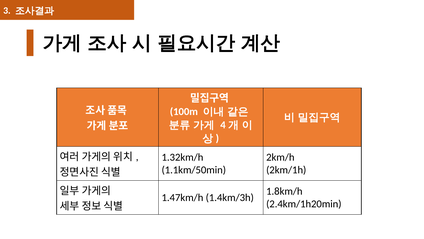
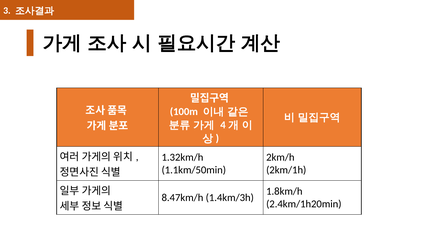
1.47km/h: 1.47km/h -> 8.47km/h (182, 197)
